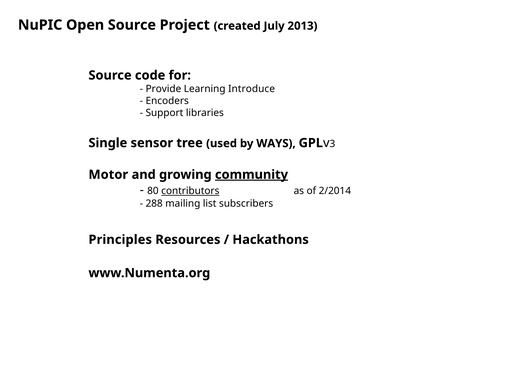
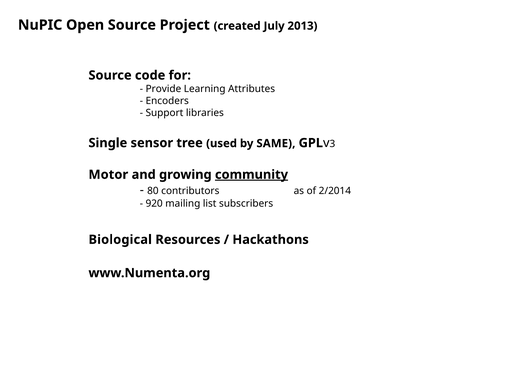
Introduce: Introduce -> Attributes (252, 89)
WAYS: WAYS -> SAME (276, 143)
contributors underline: present -> none (190, 191)
288: 288 -> 920 (154, 203)
Principles: Principles -> Biological (120, 239)
